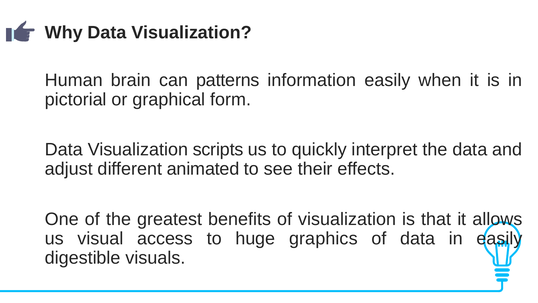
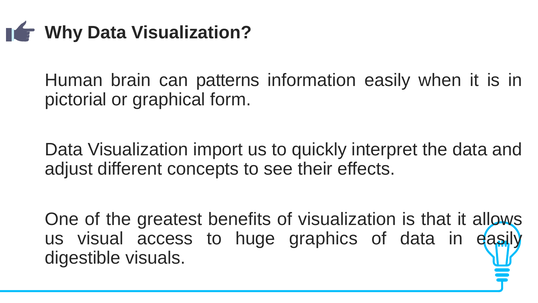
scripts: scripts -> import (218, 149)
animated: animated -> concepts (203, 169)
